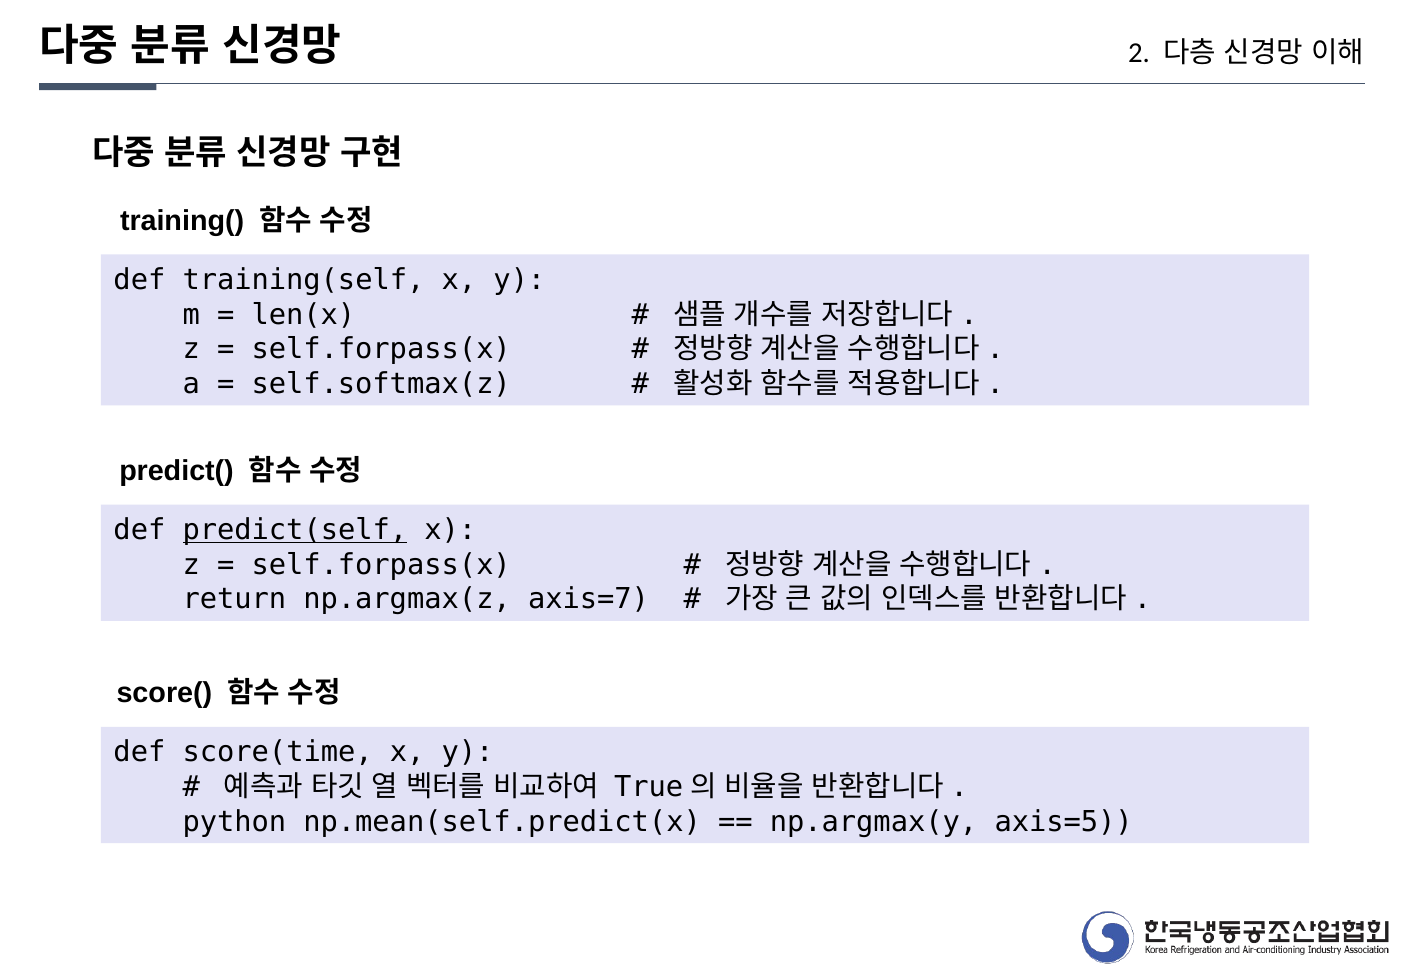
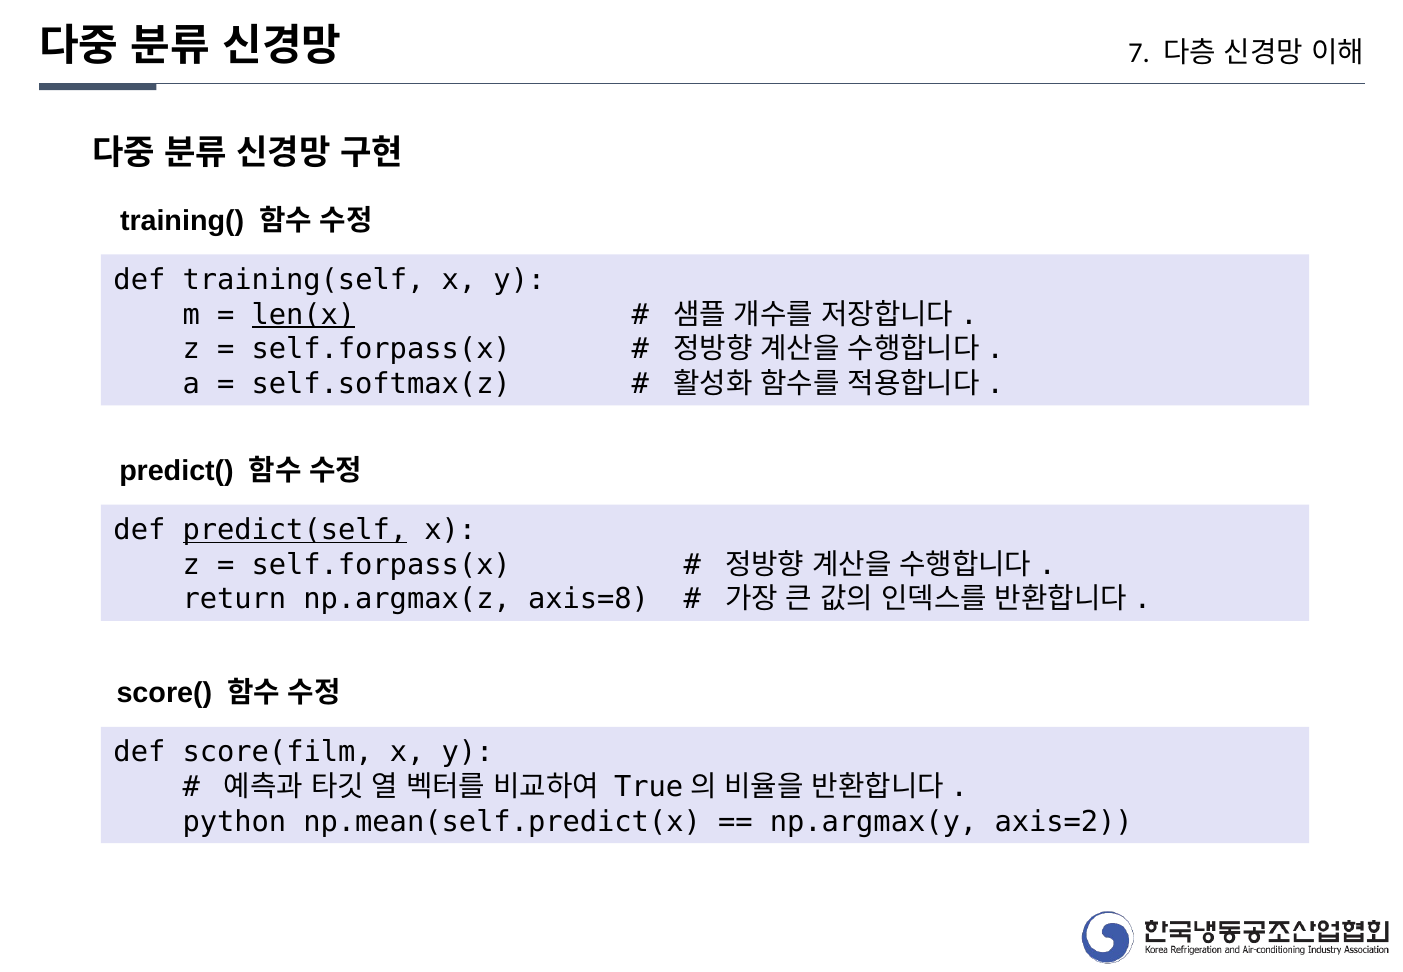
2: 2 -> 7 (1139, 53)
len(x underline: none -> present (303, 314)
axis=7: axis=7 -> axis=8 (589, 599)
score(time: score(time -> score(film (278, 752)
axis=5: axis=5 -> axis=2 (1064, 821)
